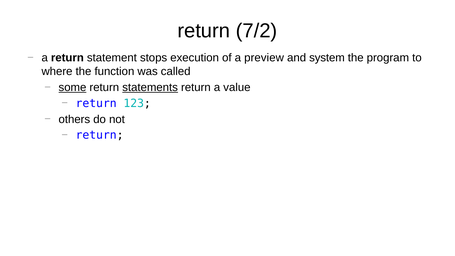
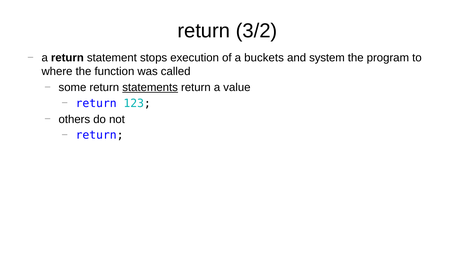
7/2: 7/2 -> 3/2 (257, 31)
preview: preview -> buckets (264, 58)
some underline: present -> none (72, 87)
